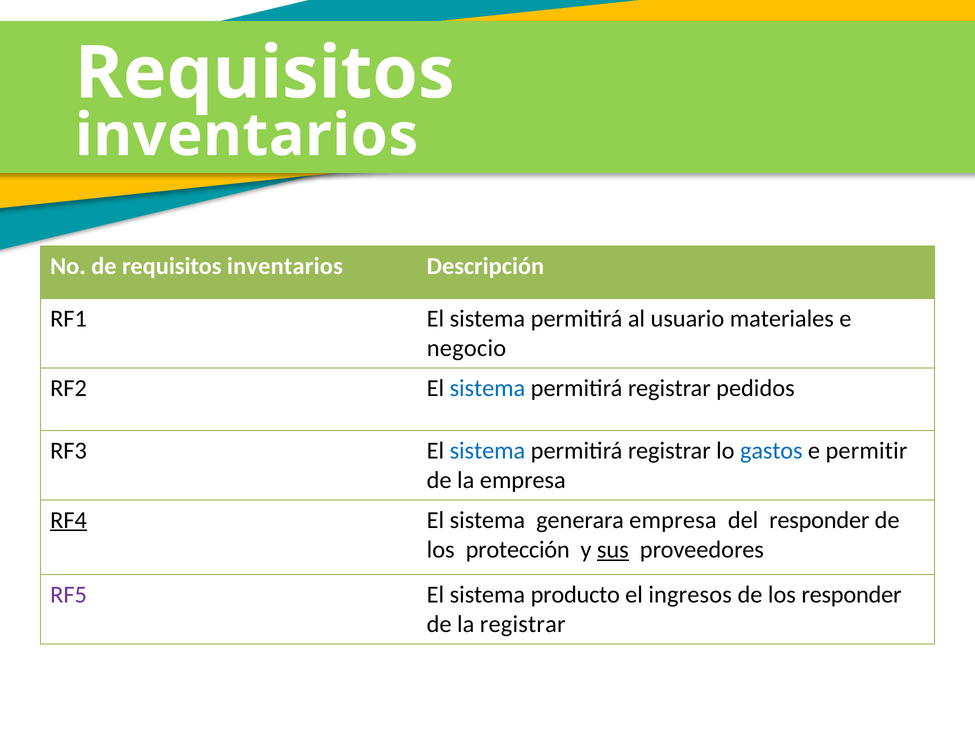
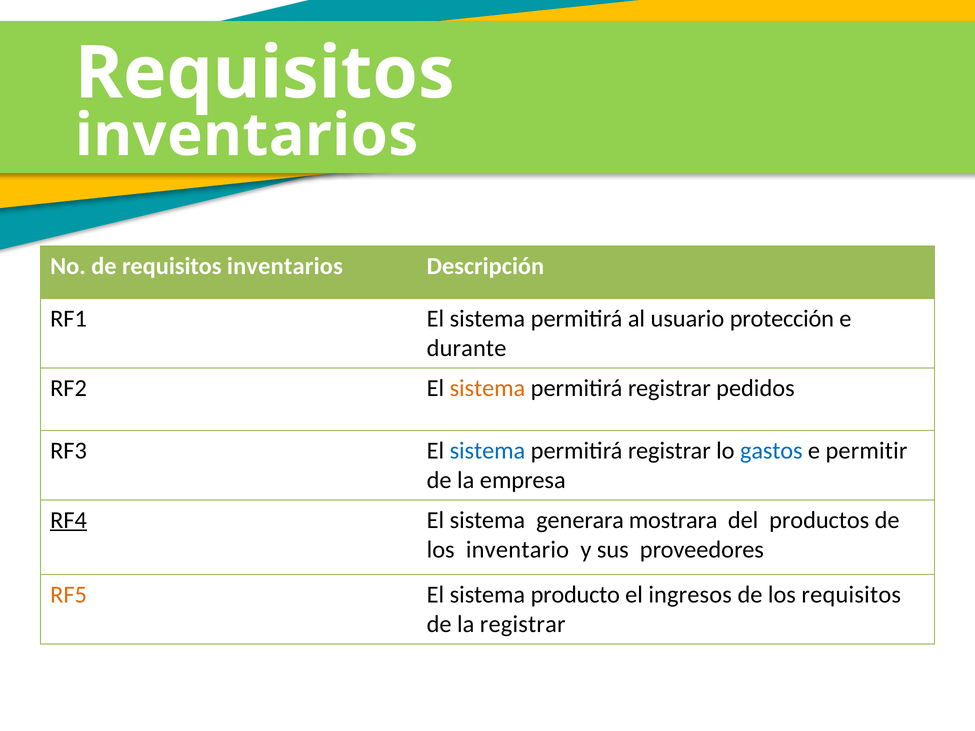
materiales: materiales -> protección (782, 319)
negocio: negocio -> durante (467, 349)
sistema colour: blue -> orange (487, 388)
generara empresa: empresa -> mostrara (673, 520)
del responder: responder -> productos (819, 520)
protección: protección -> inventario (517, 550)
sus underline: present -> none (613, 550)
RF5 colour: purple -> orange (69, 595)
los responder: responder -> requisitos (851, 595)
